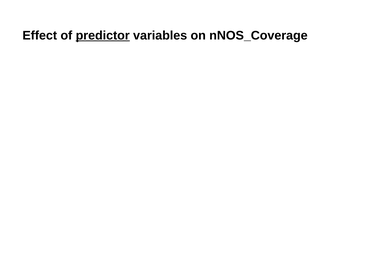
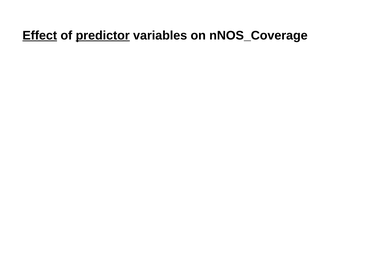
Effect underline: none -> present (40, 35)
